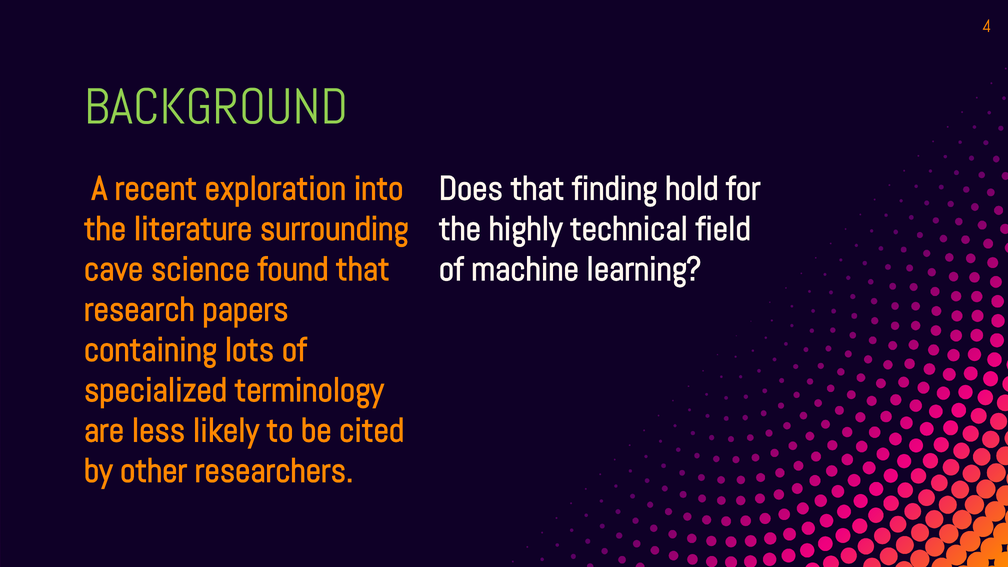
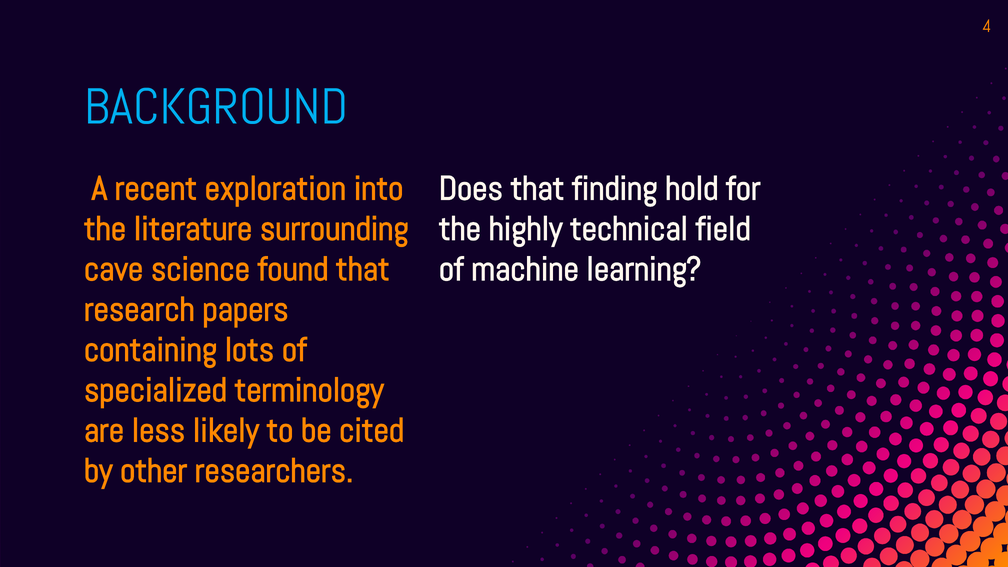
BACKGROUND colour: light green -> light blue (216, 107)
